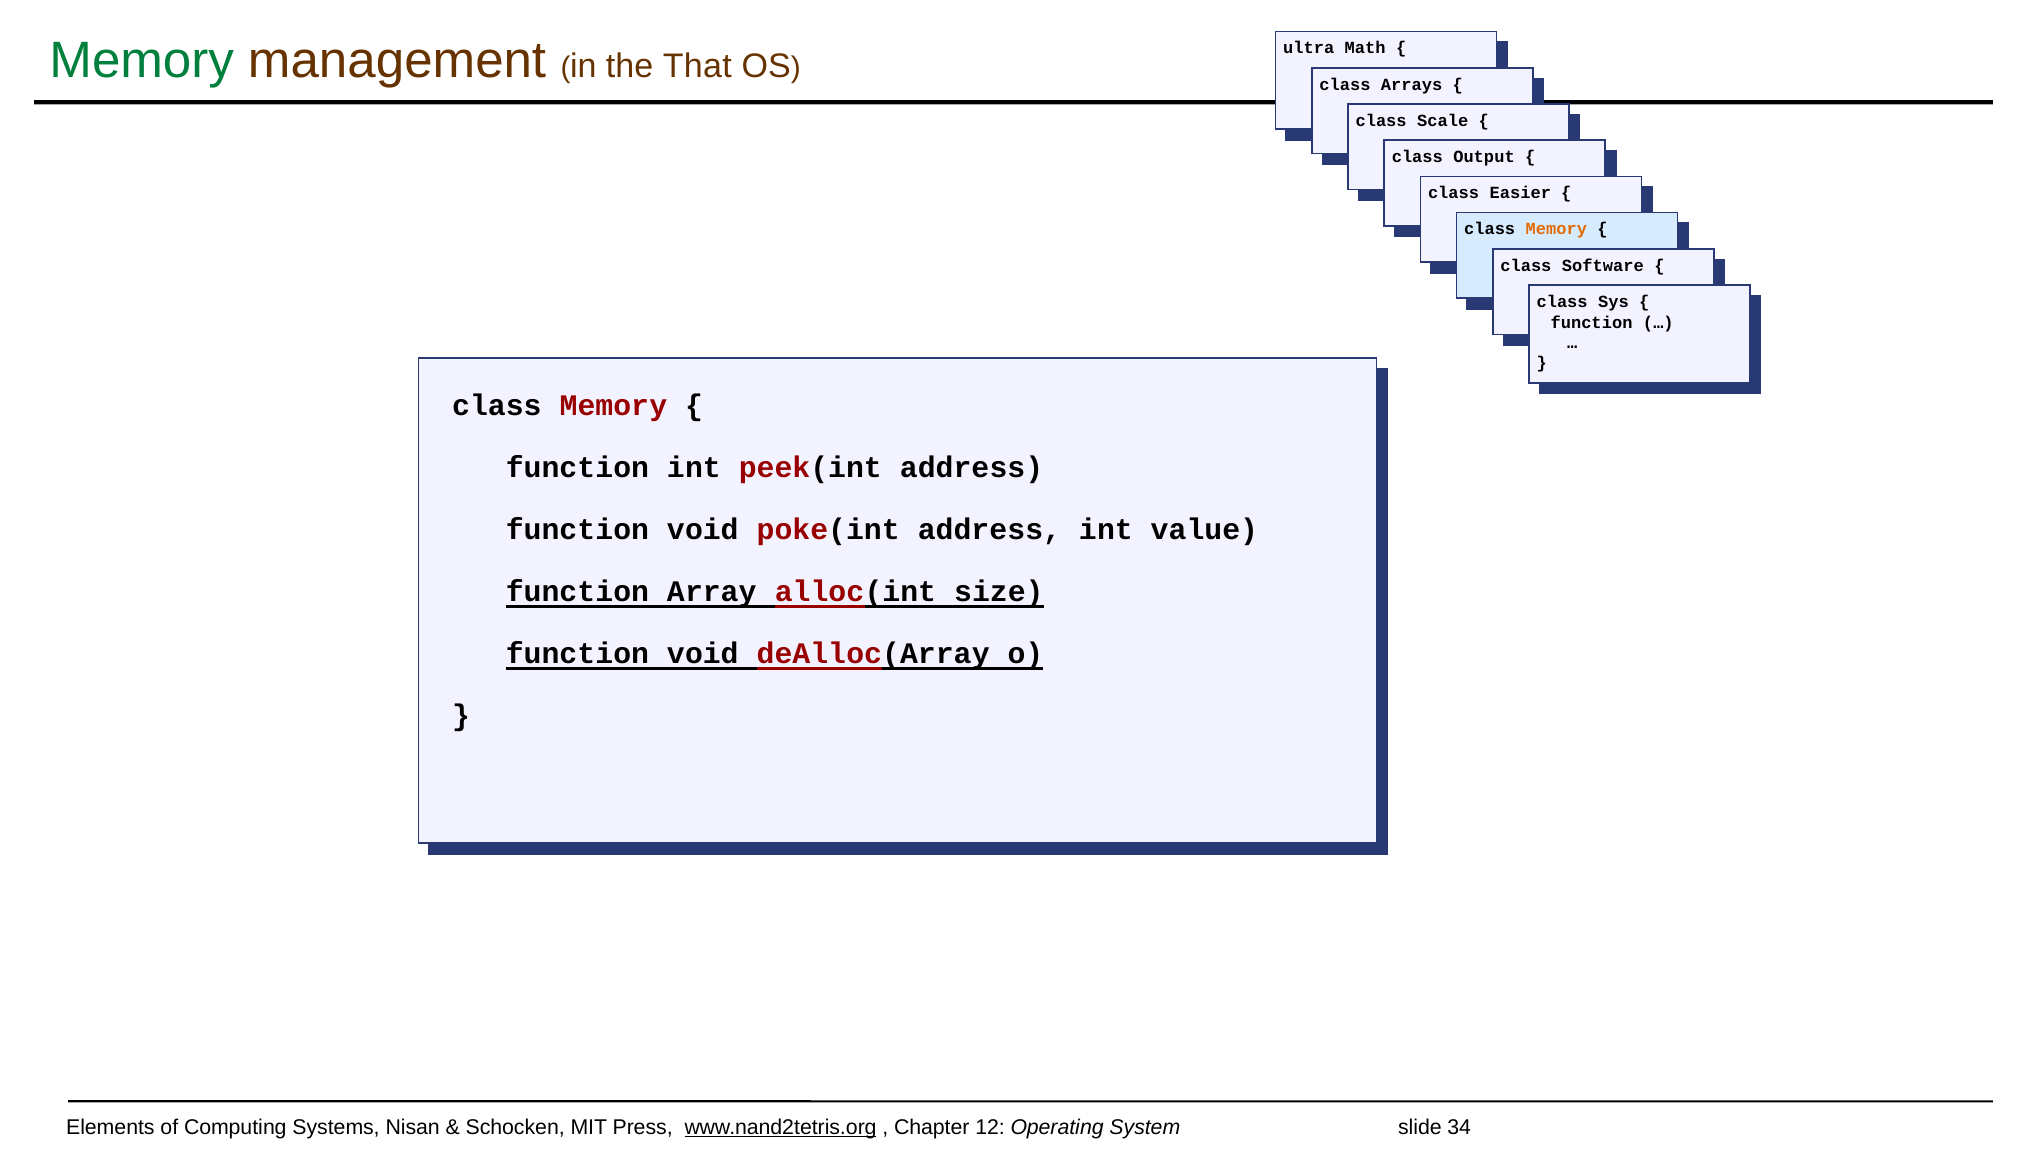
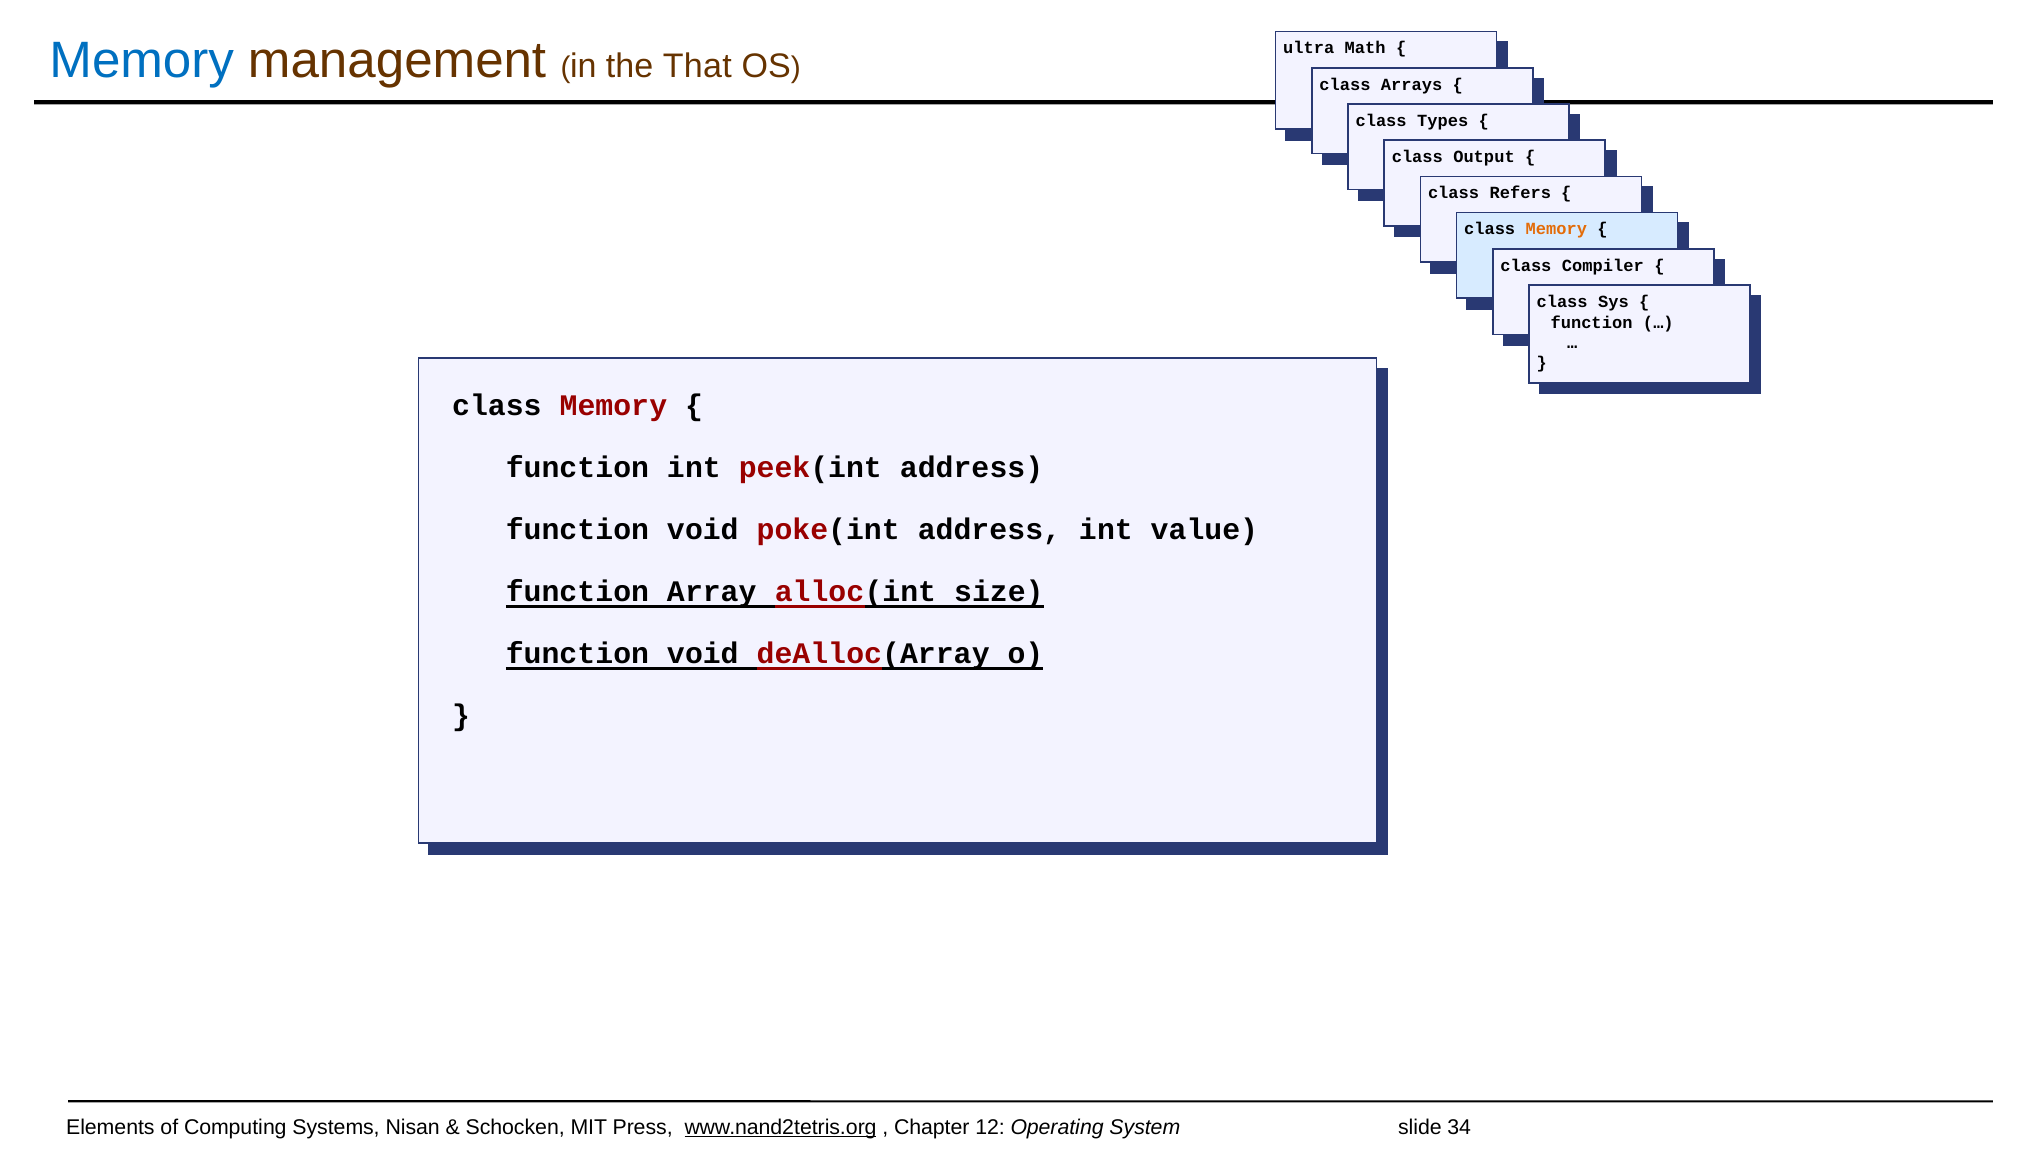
Memory colour: green -> blue (142, 61)
Scale: Scale -> Types (1443, 121)
Easier: Easier -> Refers (1520, 193)
Software: Software -> Compiler (1603, 265)
